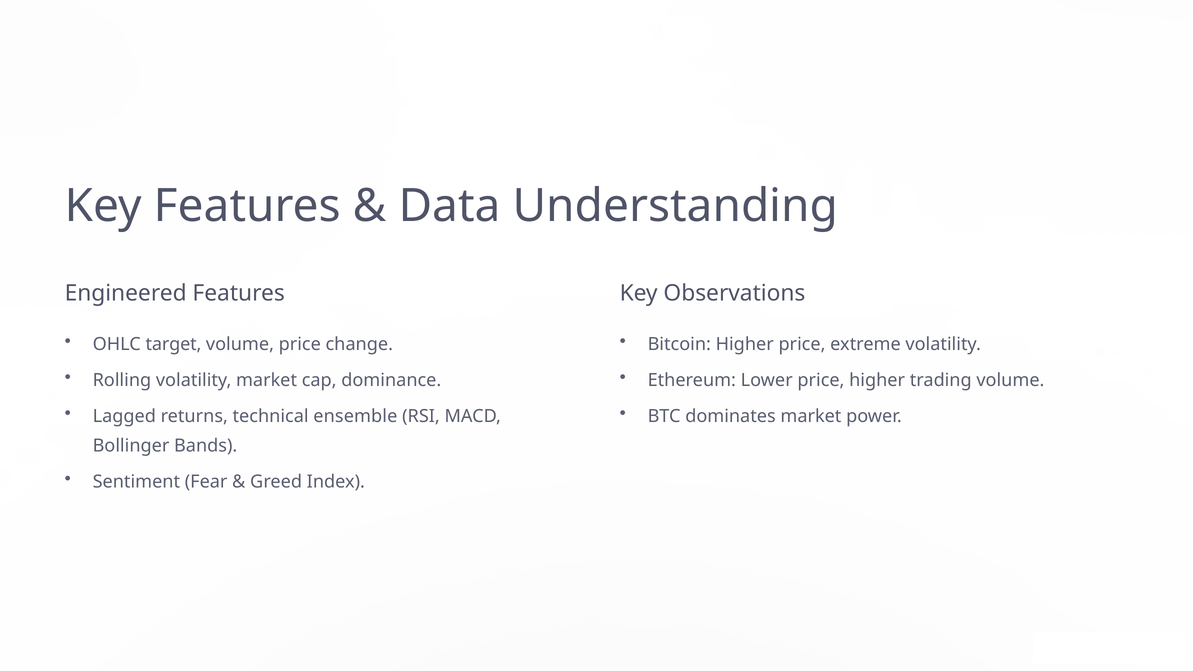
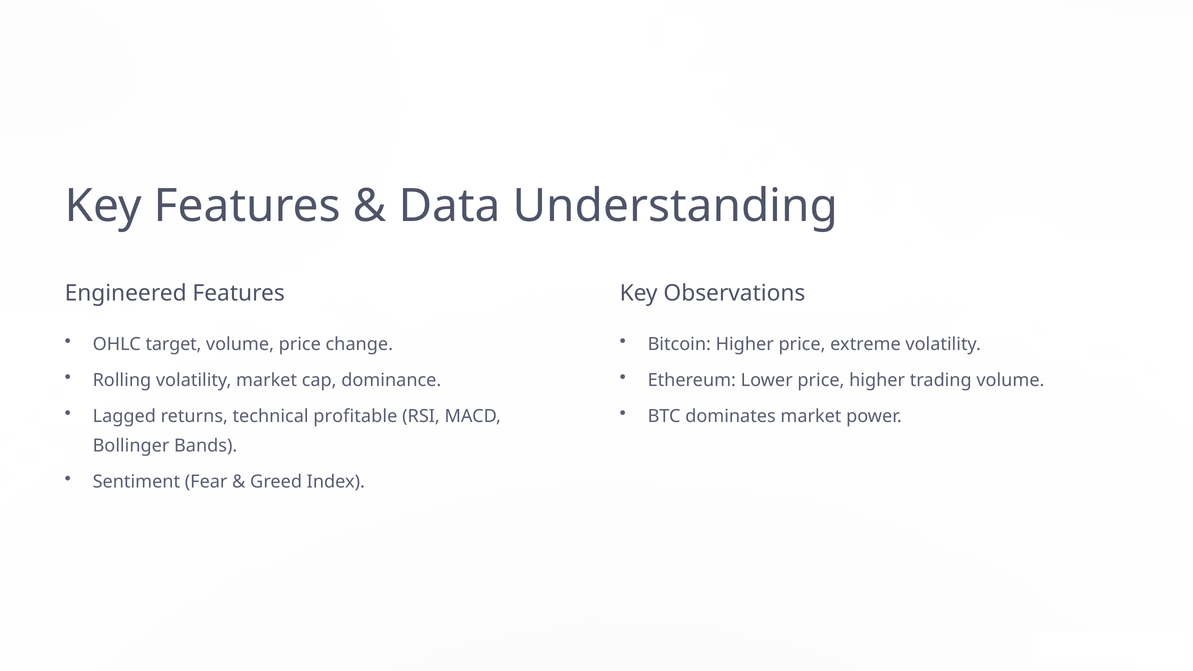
ensemble: ensemble -> profitable (355, 416)
